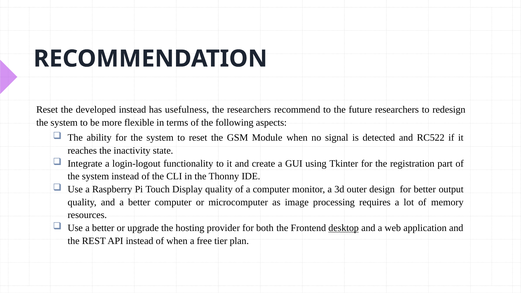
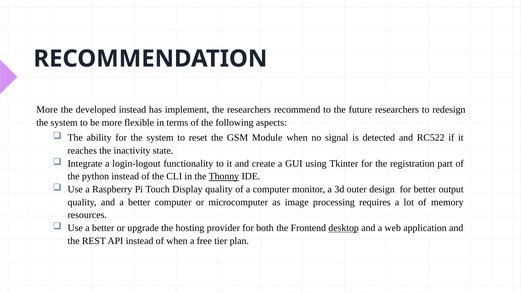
Reset: Reset -> More (47, 110)
usefulness: usefulness -> implement (187, 110)
system: system -> python (95, 176)
Thonny underline: none -> present (224, 176)
